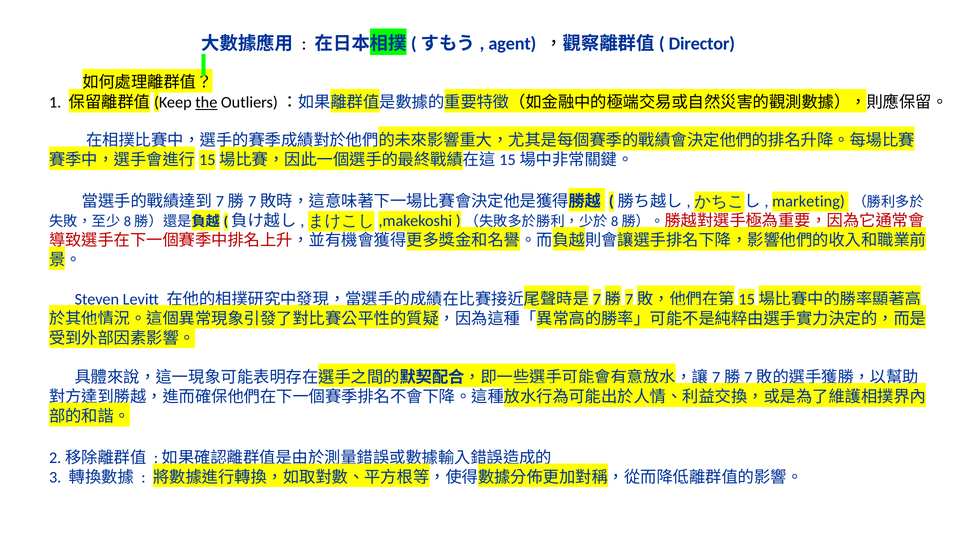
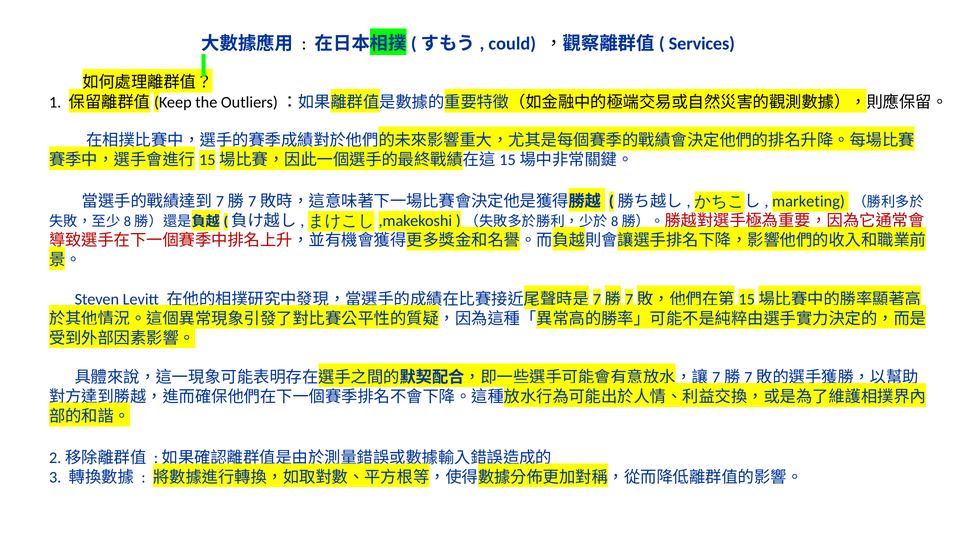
agent: agent -> could (512, 44)
Director: Director -> Services (702, 44)
the underline: present -> none (206, 102)
